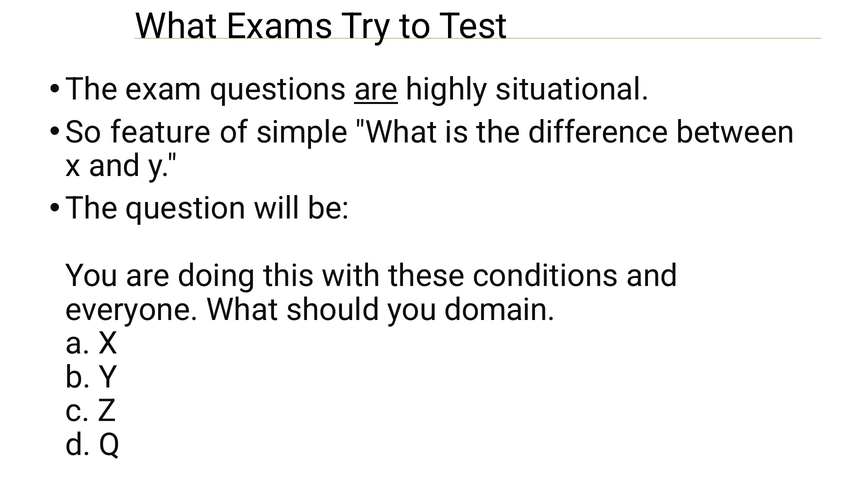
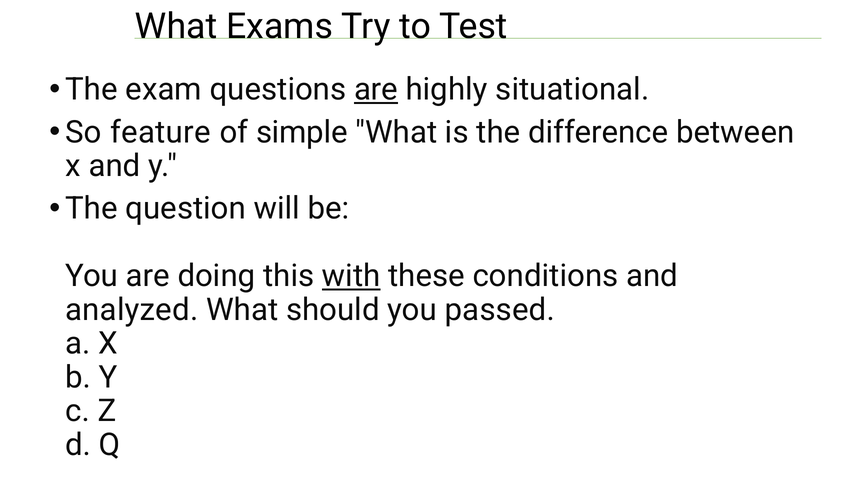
with underline: none -> present (351, 276)
everyone: everyone -> analyzed (132, 310)
domain: domain -> passed (500, 310)
